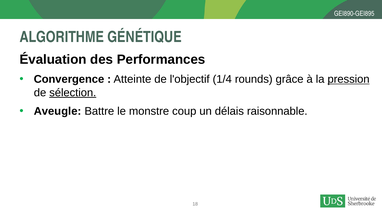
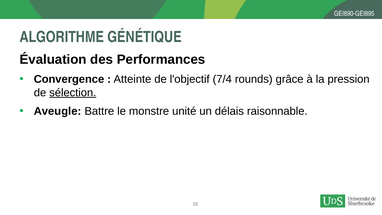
1/4: 1/4 -> 7/4 (222, 79)
pression underline: present -> none (349, 79)
coup: coup -> unité (184, 111)
